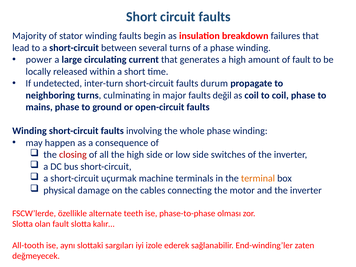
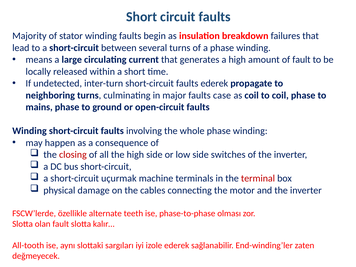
power: power -> means (39, 60)
faults durum: durum -> ederek (214, 83)
değil: değil -> case (222, 95)
terminal colour: orange -> red (258, 178)
